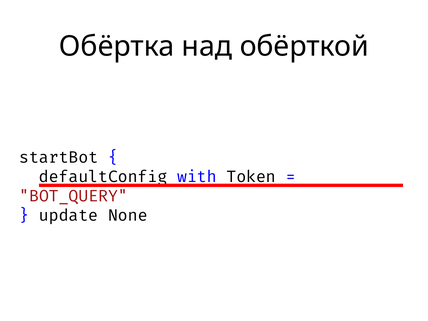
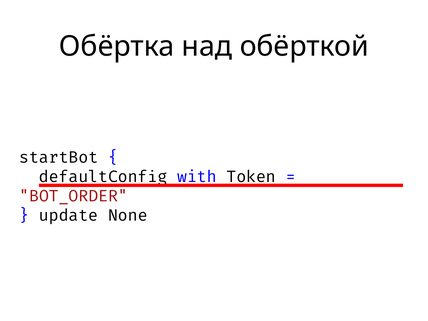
BOT_QUERY: BOT_QUERY -> BOT_ORDER (74, 196)
